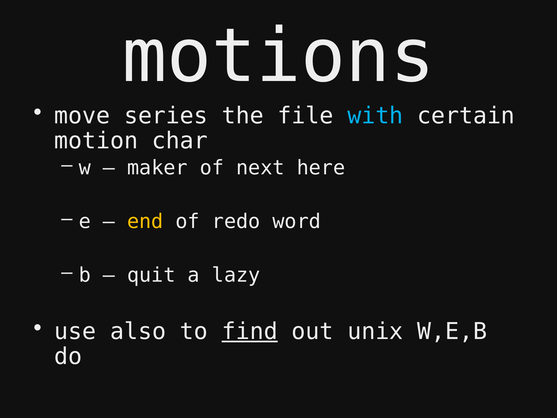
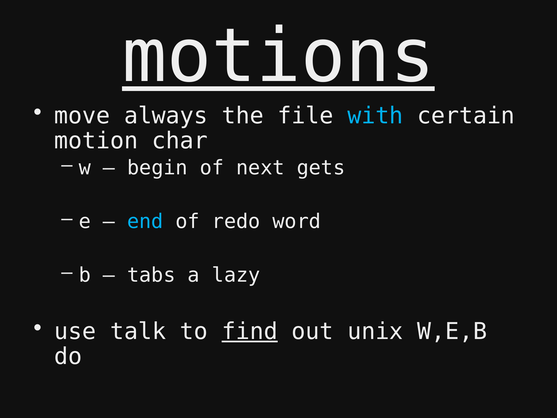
motions underline: none -> present (278, 57)
series: series -> always (166, 116)
maker: maker -> begin (157, 168)
here: here -> gets (321, 168)
end colour: yellow -> light blue (145, 221)
quit: quit -> tabs (151, 275)
also: also -> talk (138, 331)
